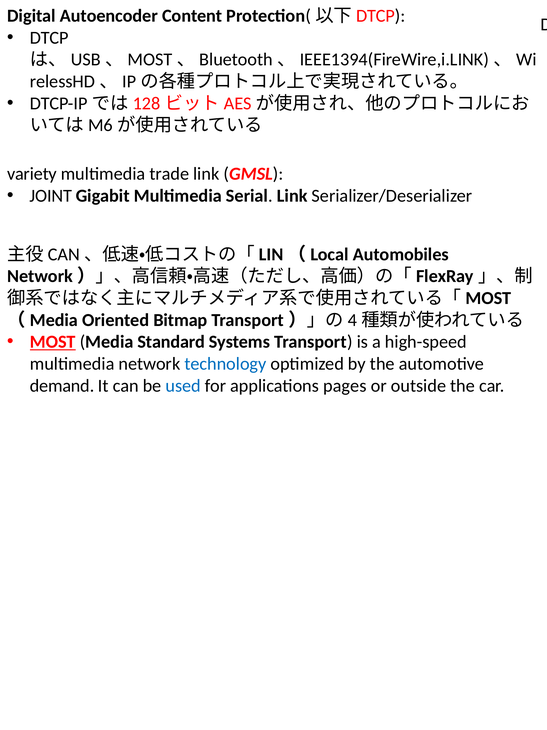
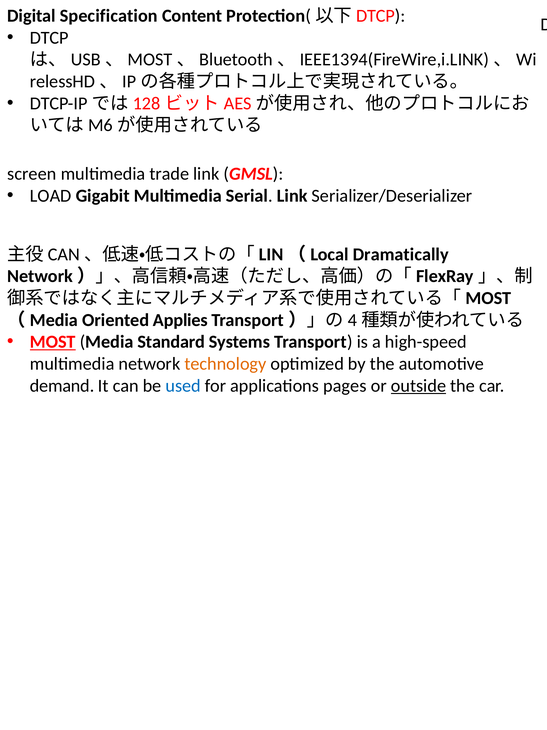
Autoencoder: Autoencoder -> Specification (109, 16)
variety: variety -> screen (32, 174)
JOINT: JOINT -> LOAD (51, 196)
Automobiles: Automobiles -> Dramatically (401, 254)
Bitmap: Bitmap -> Applies (180, 320)
technology colour: blue -> orange (225, 364)
outside underline: none -> present (418, 385)
